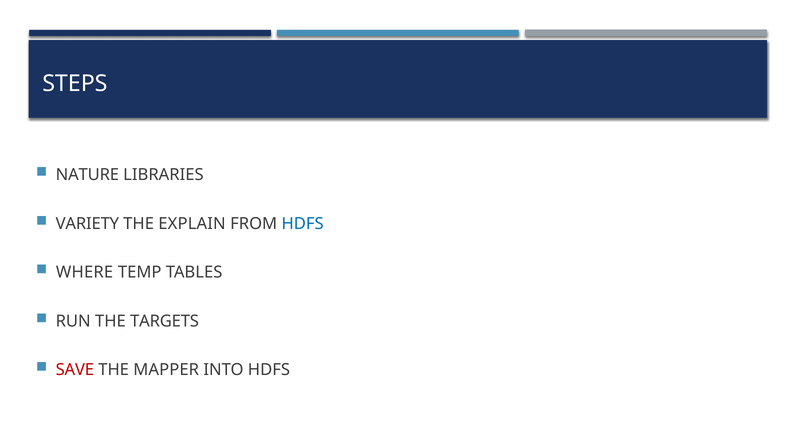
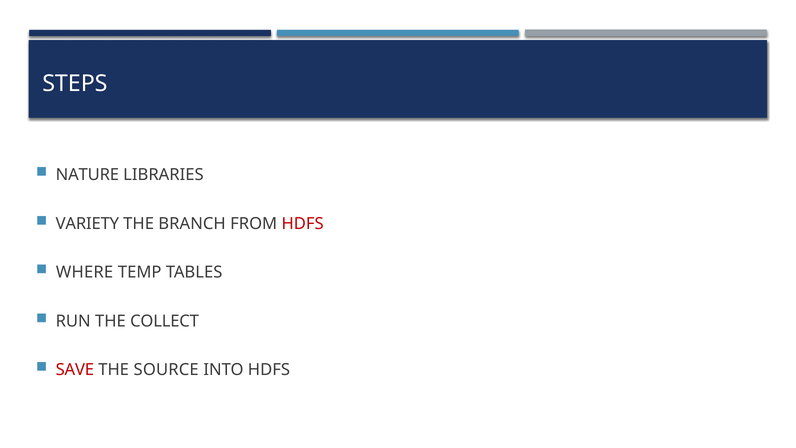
EXPLAIN: EXPLAIN -> BRANCH (192, 223)
HDFS colour: blue -> red (303, 223)
TARGETS: TARGETS -> COLLECT (165, 321)
MAPPER: MAPPER -> SOURCE (166, 370)
